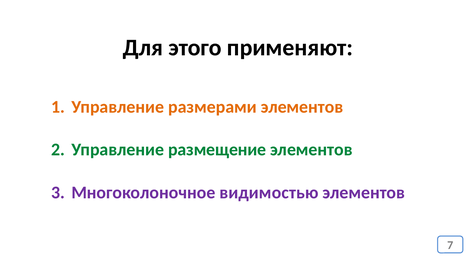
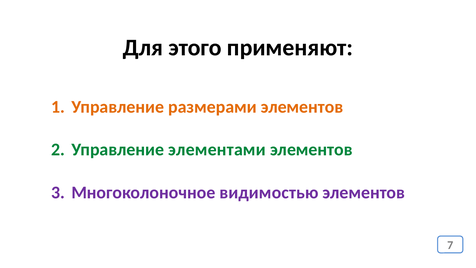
размещение: размещение -> элементами (217, 150)
